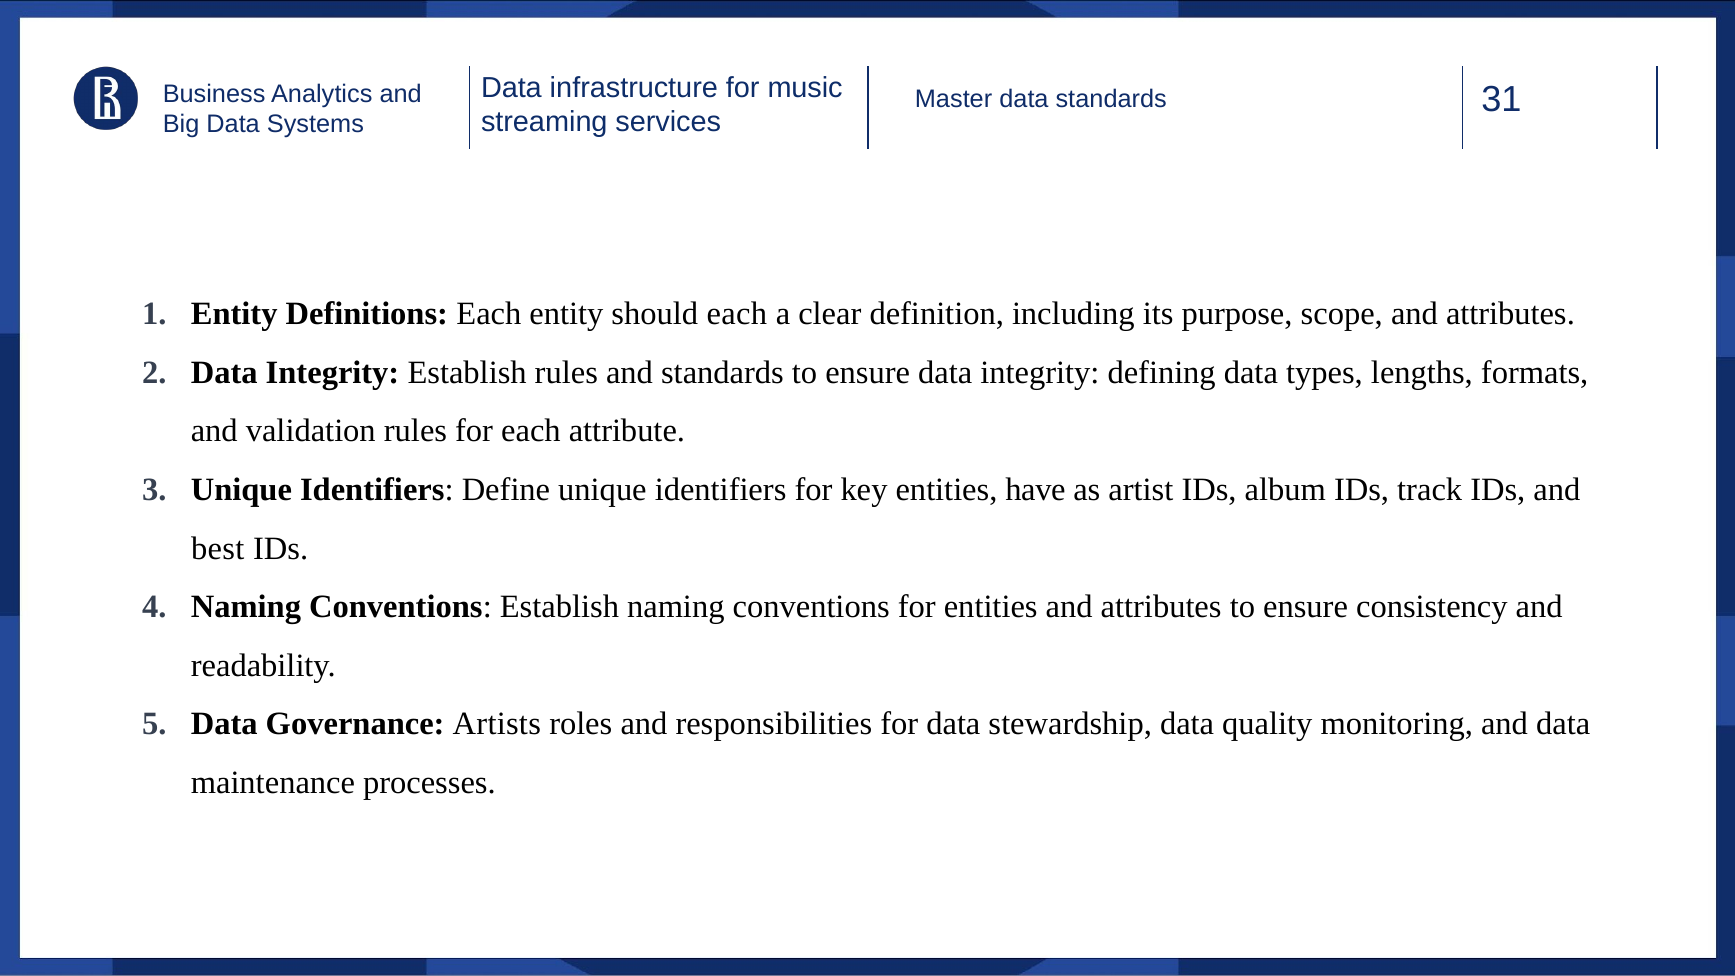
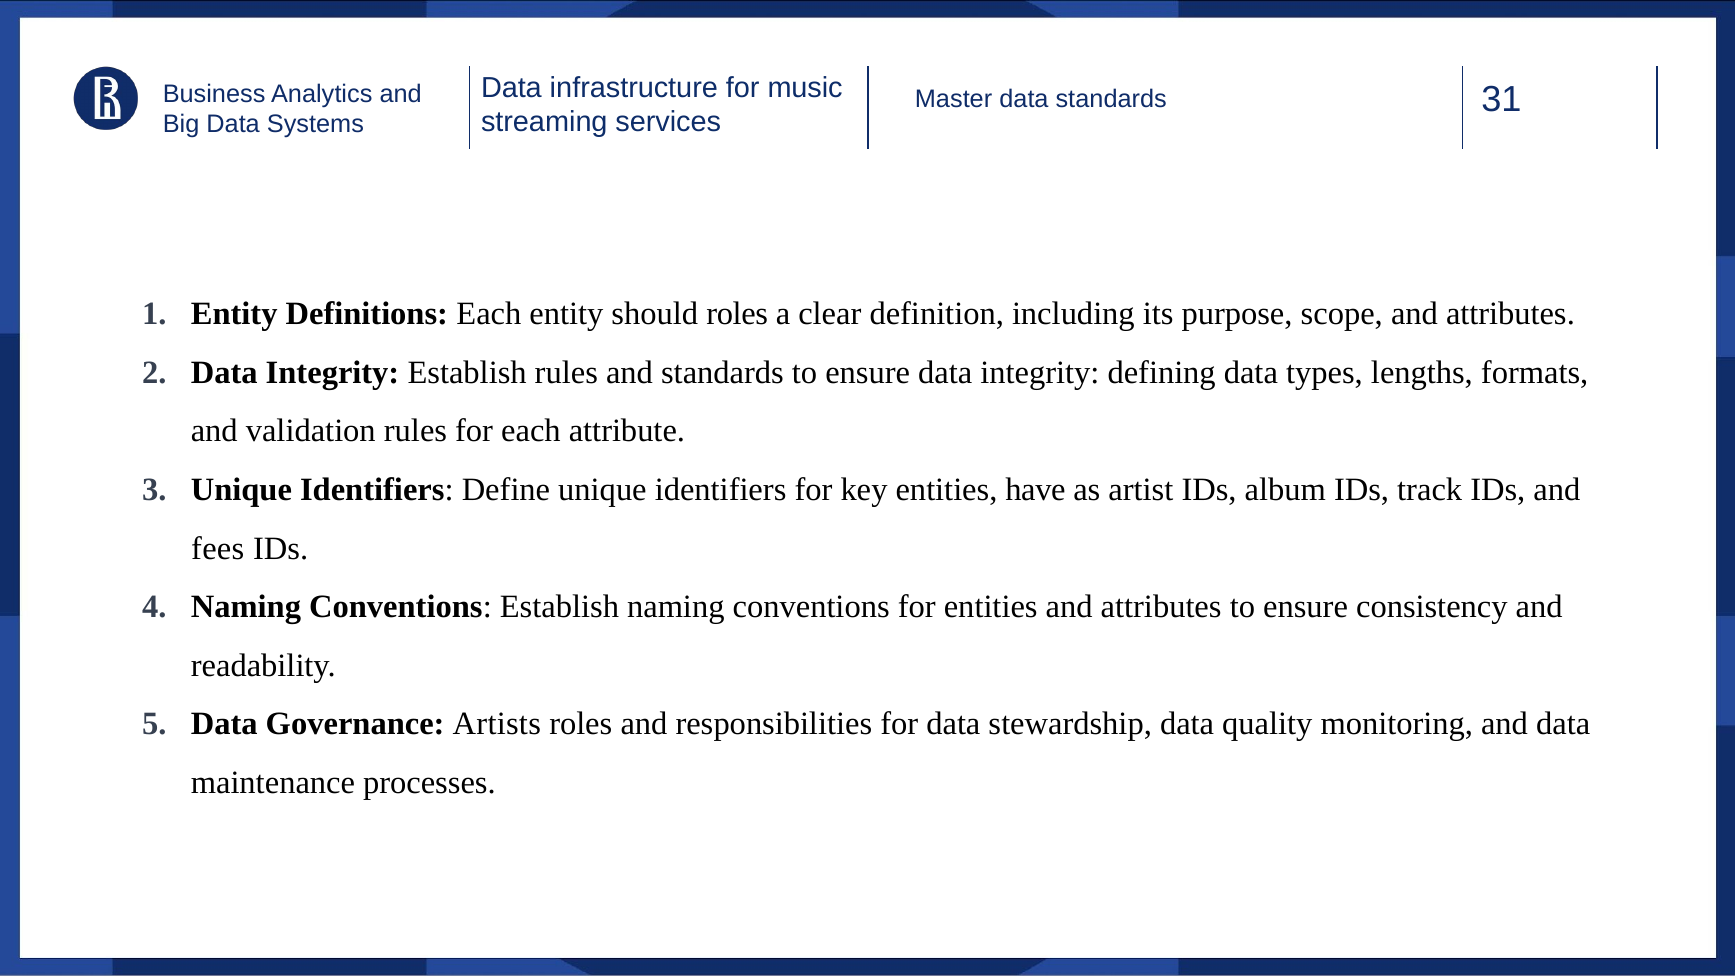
should each: each -> roles (737, 314)
best: best -> fees (218, 548)
